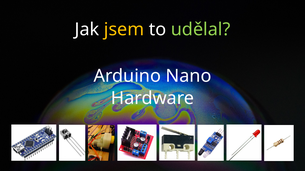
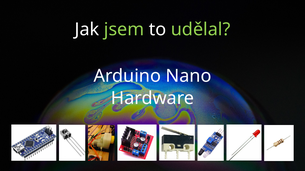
jsem colour: yellow -> light green (124, 29)
